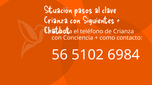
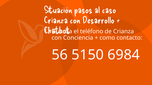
clave: clave -> caso (109, 10)
Siguientes: Siguientes -> Desarrollo (99, 20)
5102: 5102 -> 5150 (88, 55)
